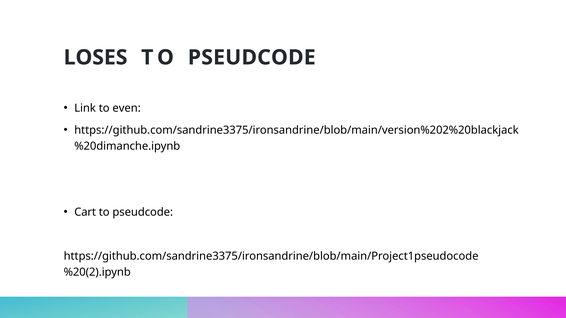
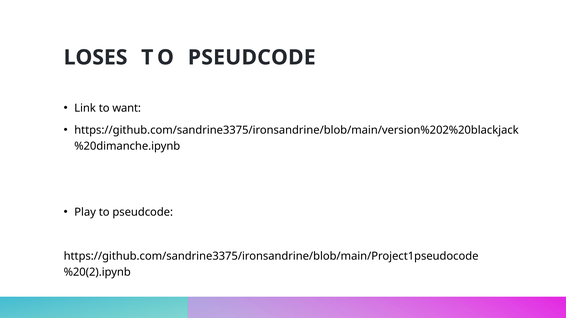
even: even -> want (127, 108)
Cart: Cart -> Play (85, 212)
